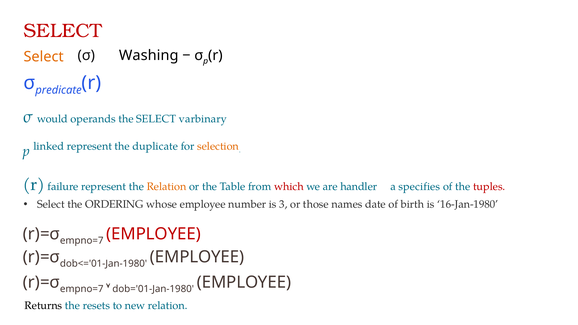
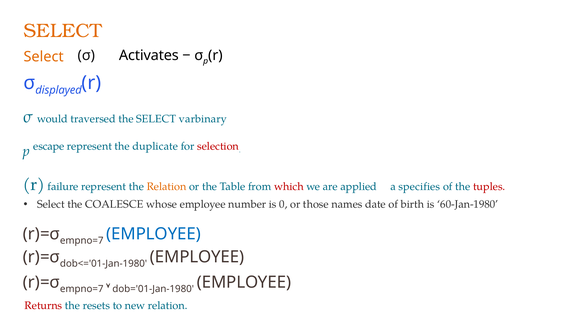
SELECT colour: red -> orange (63, 31)
Washing: Washing -> Activates (149, 56)
predicate: predicate -> displayed (59, 90)
operands: operands -> traversed (93, 119)
linked: linked -> escape (49, 146)
selection colour: orange -> red (218, 146)
handler: handler -> applied (359, 187)
ORDERING: ORDERING -> COALESCE (114, 204)
3: 3 -> 0 (283, 204)
16-Jan-1980: 16-Jan-1980 -> 60-Jan-1980 (468, 204)
EMPLOYEE colour: red -> blue (153, 234)
Returns colour: black -> red (43, 306)
